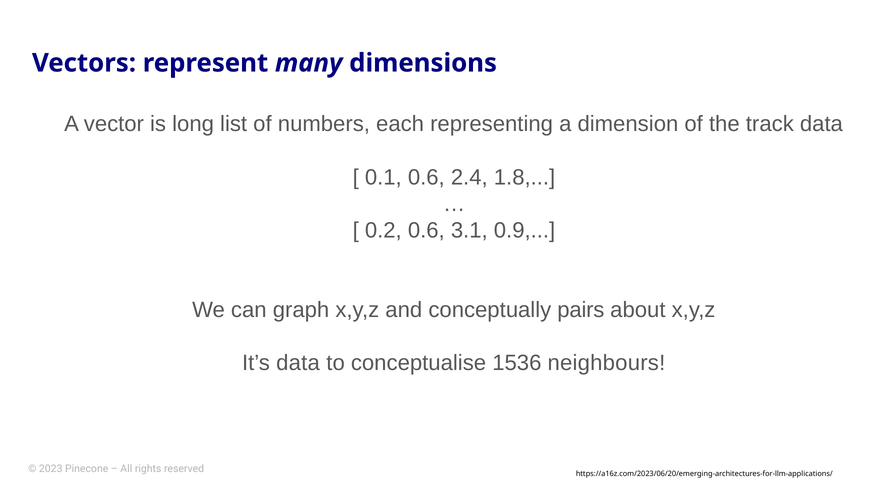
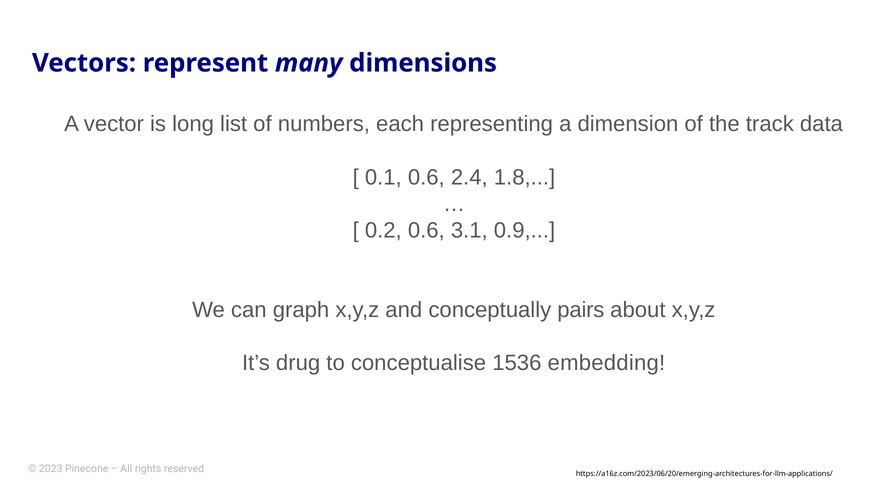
It’s data: data -> drug (298, 363)
neighbours: neighbours -> embedding (606, 363)
